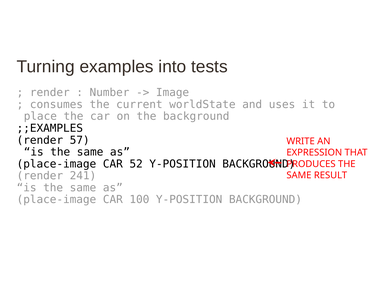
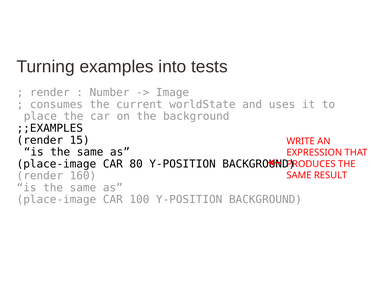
57: 57 -> 15 (80, 140)
52: 52 -> 80 (136, 164)
241: 241 -> 160 (83, 176)
